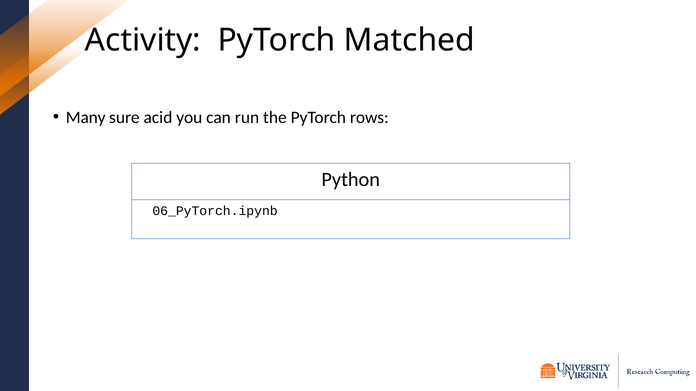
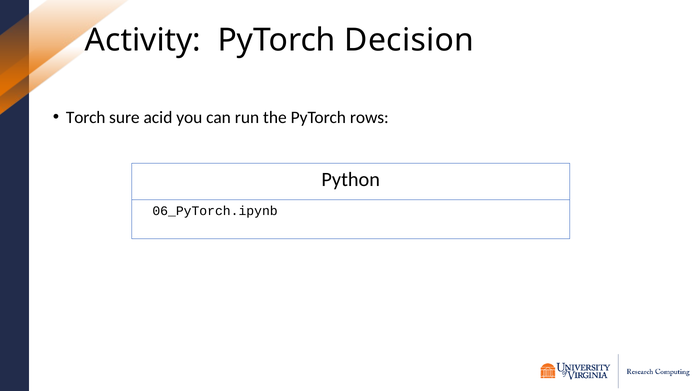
Matched: Matched -> Decision (409, 40)
Many: Many -> Torch (86, 118)
